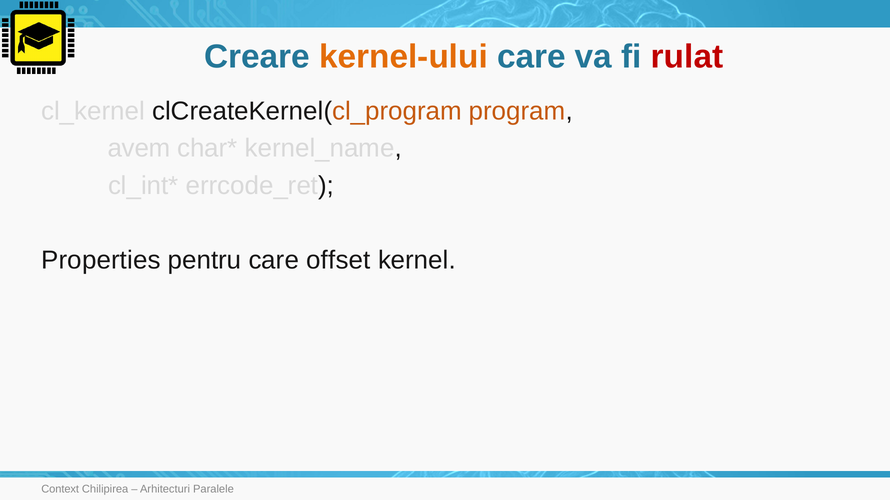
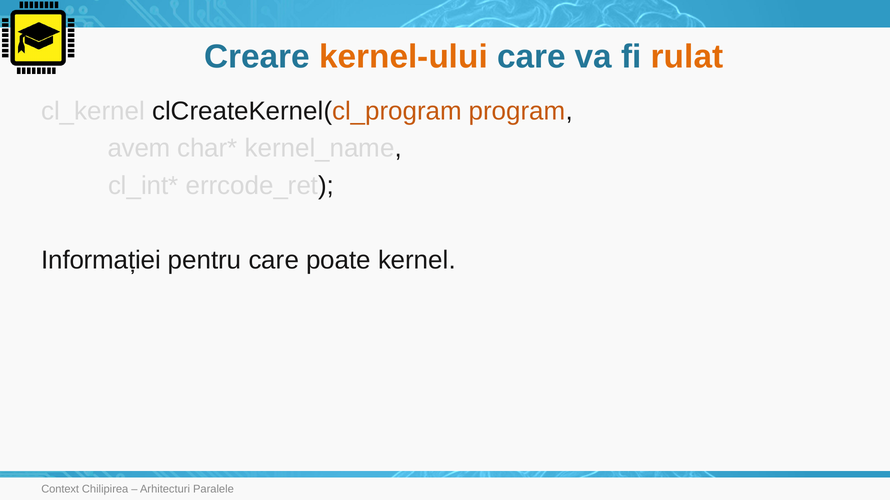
rulat colour: red -> orange (687, 57)
Properties: Properties -> Informației (101, 260)
offset: offset -> poate (338, 260)
